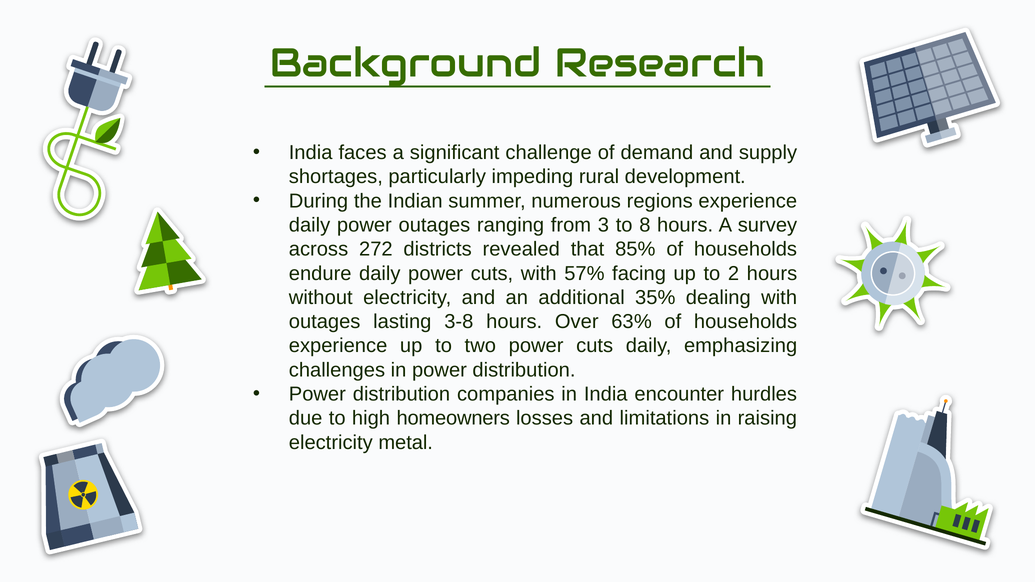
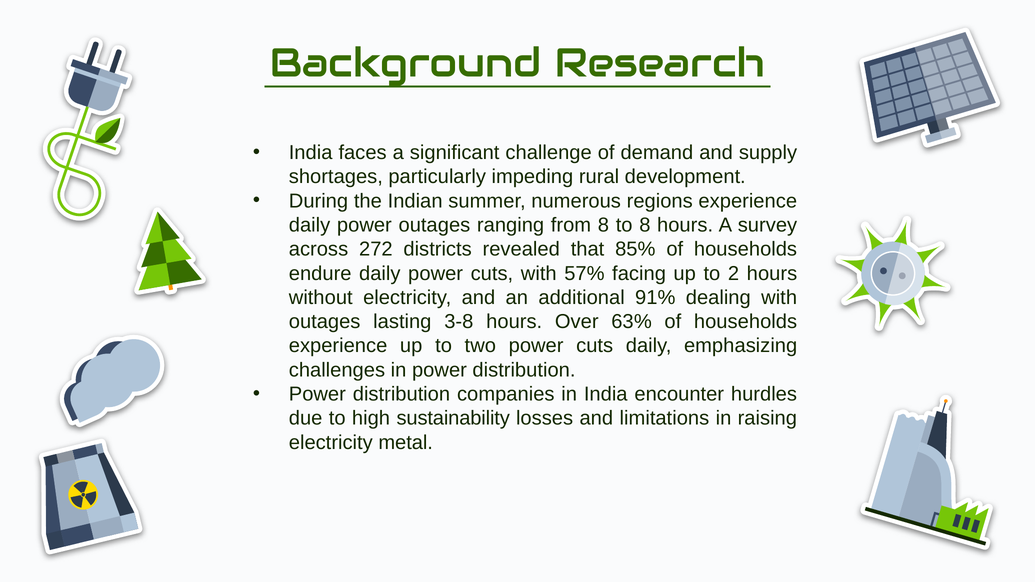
from 3: 3 -> 8 (603, 225)
35%: 35% -> 91% (655, 298)
homeowners: homeowners -> sustainability (453, 418)
